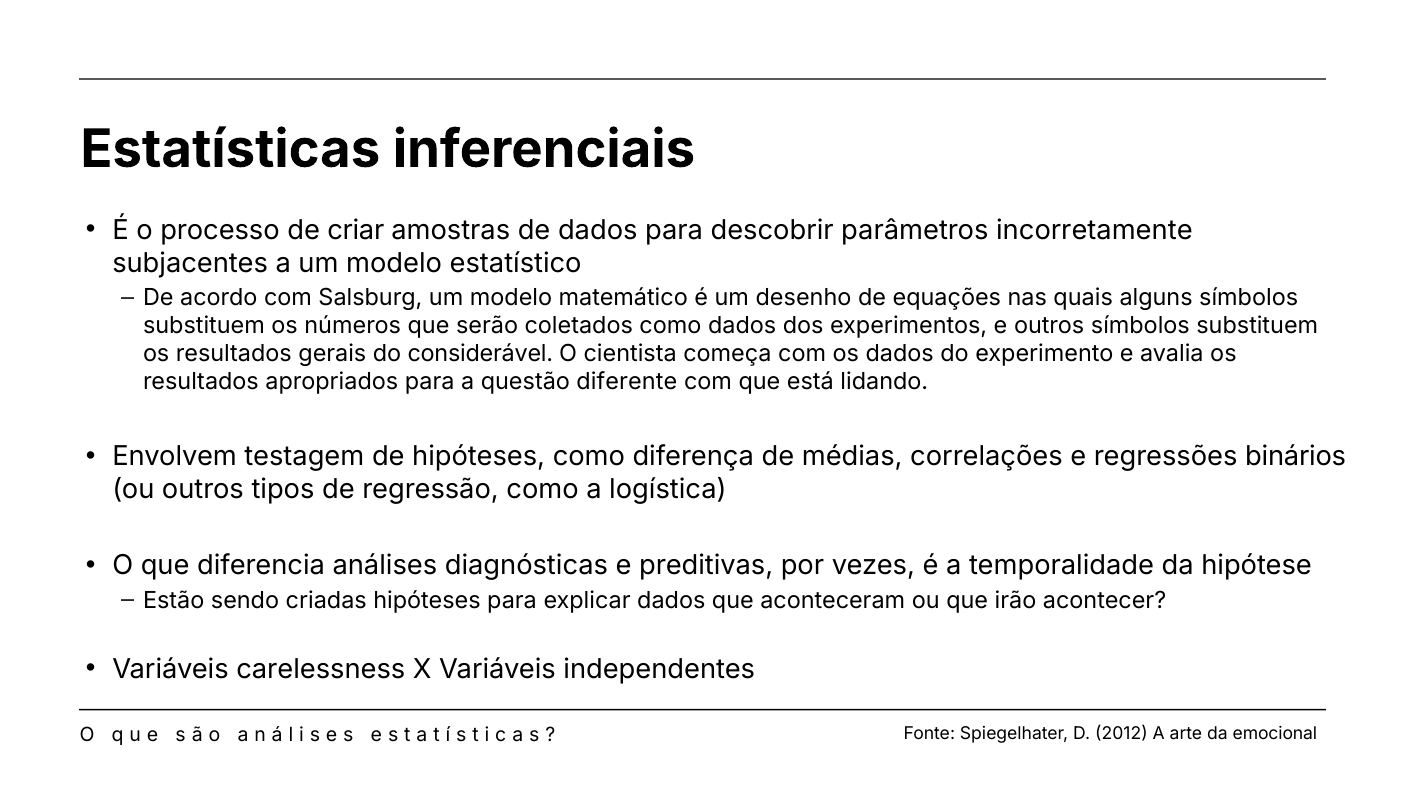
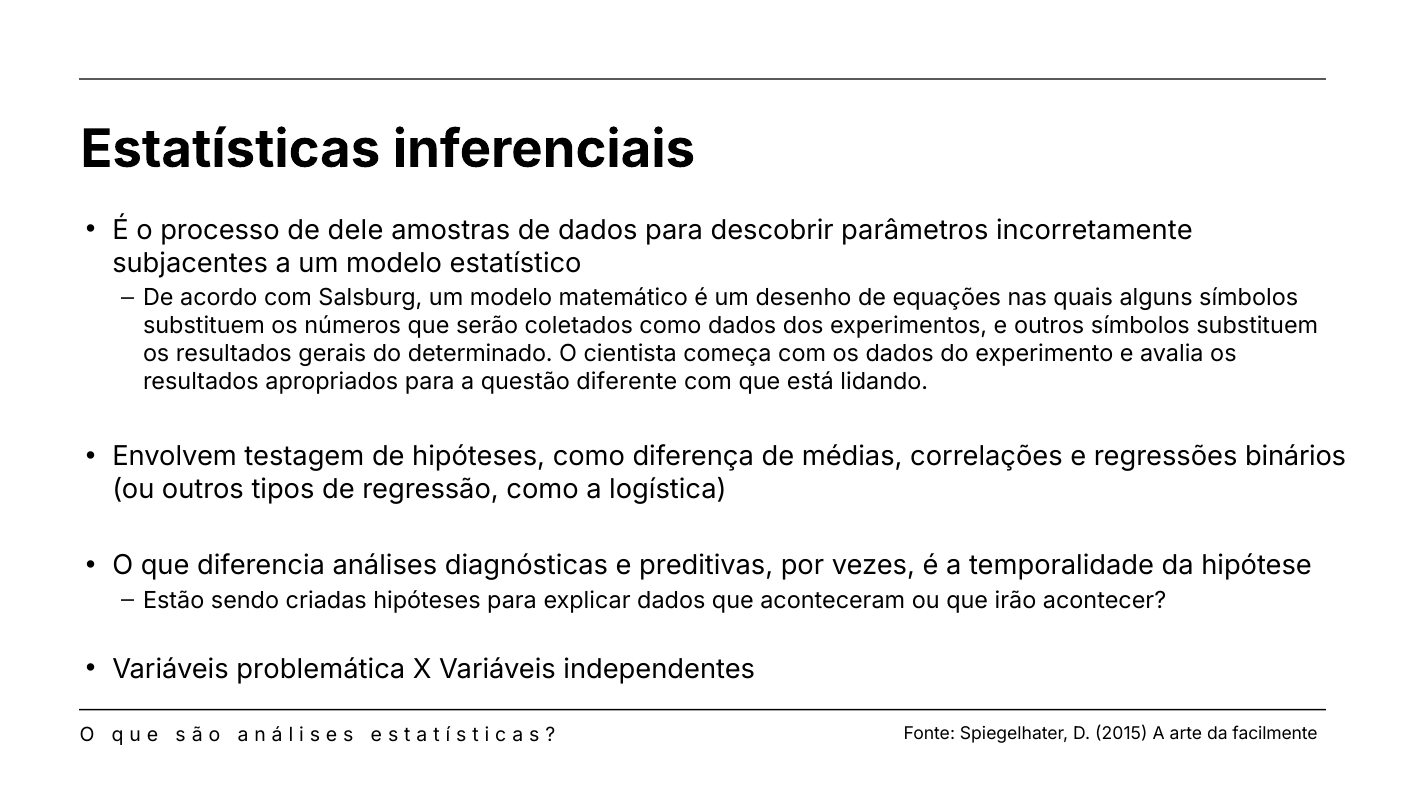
criar: criar -> dele (356, 231)
considerável: considerável -> determinado (480, 354)
carelessness: carelessness -> problemática (321, 670)
2012: 2012 -> 2015 (1121, 734)
emocional: emocional -> facilmente (1275, 734)
